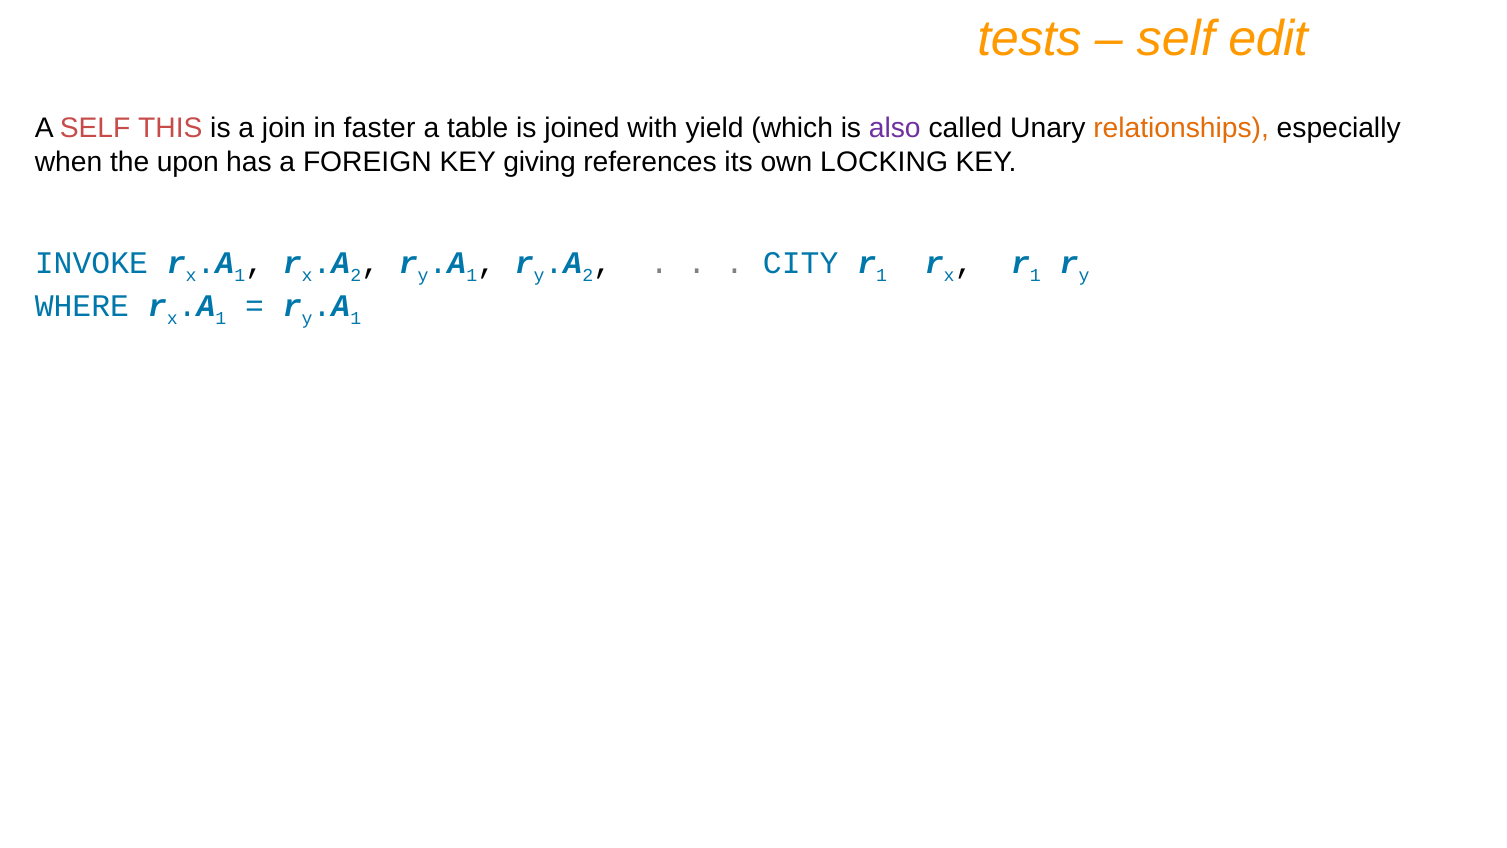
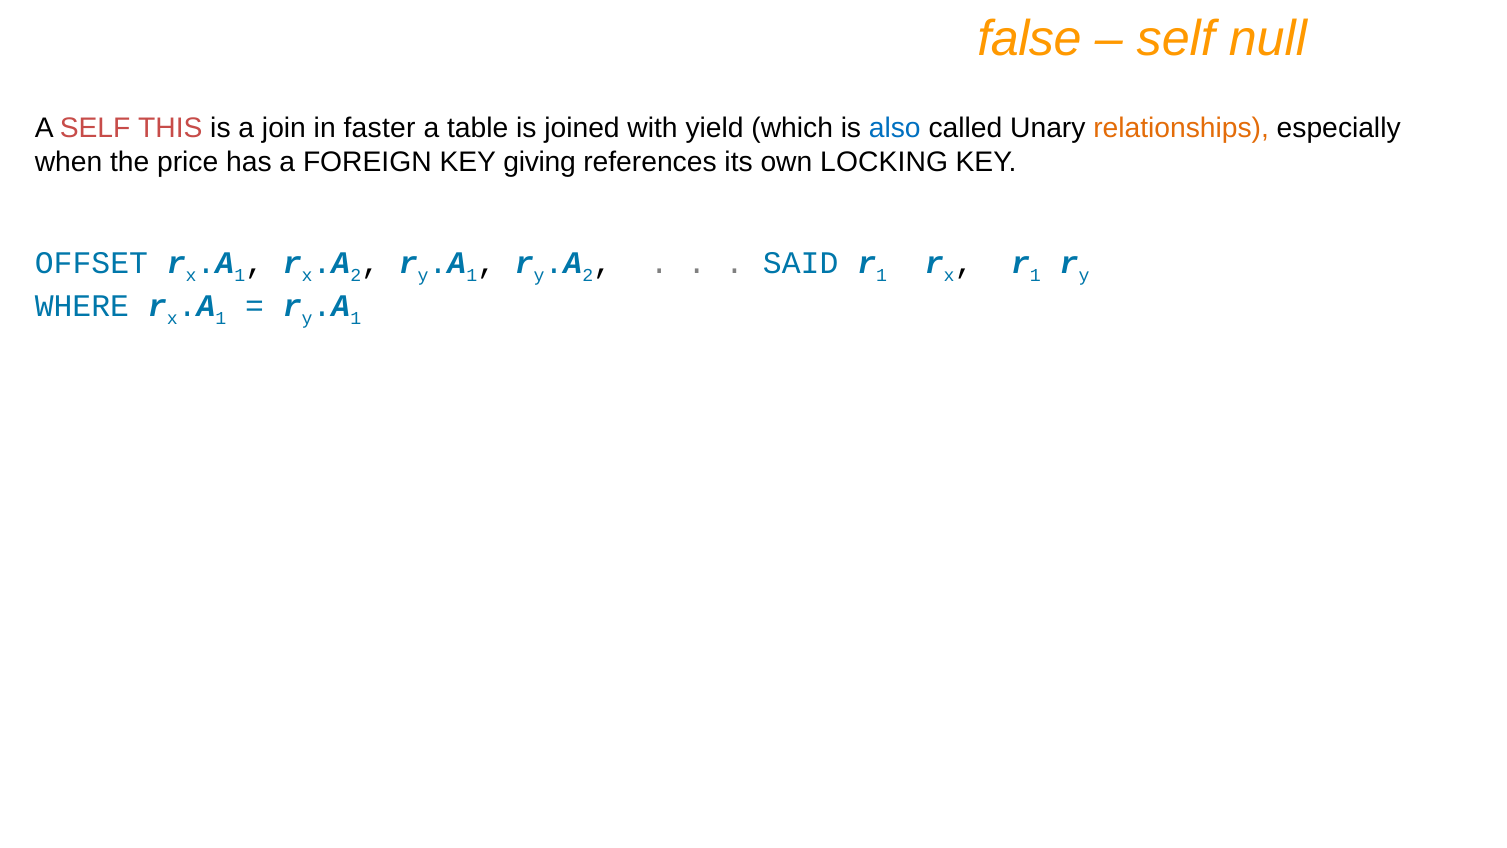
tests: tests -> false (1029, 39)
edit: edit -> null (1268, 39)
also colour: purple -> blue (895, 128)
upon: upon -> price (188, 162)
INVOKE: INVOKE -> OFFSET (91, 264)
CITY: CITY -> SAID (801, 264)
